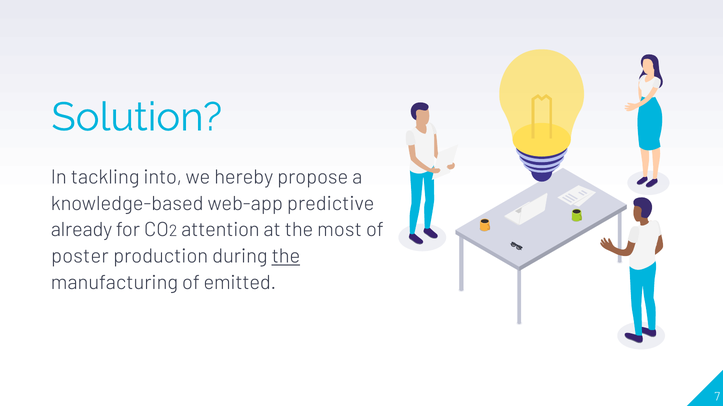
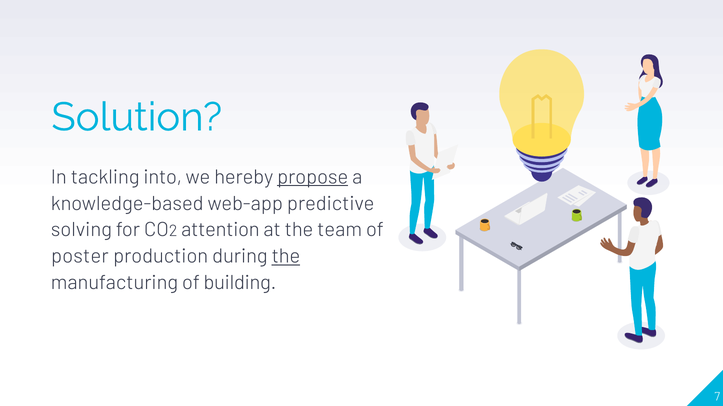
propose underline: none -> present (313, 177)
already: already -> solving (81, 230)
most: most -> team (340, 230)
emitted: emitted -> building (240, 283)
